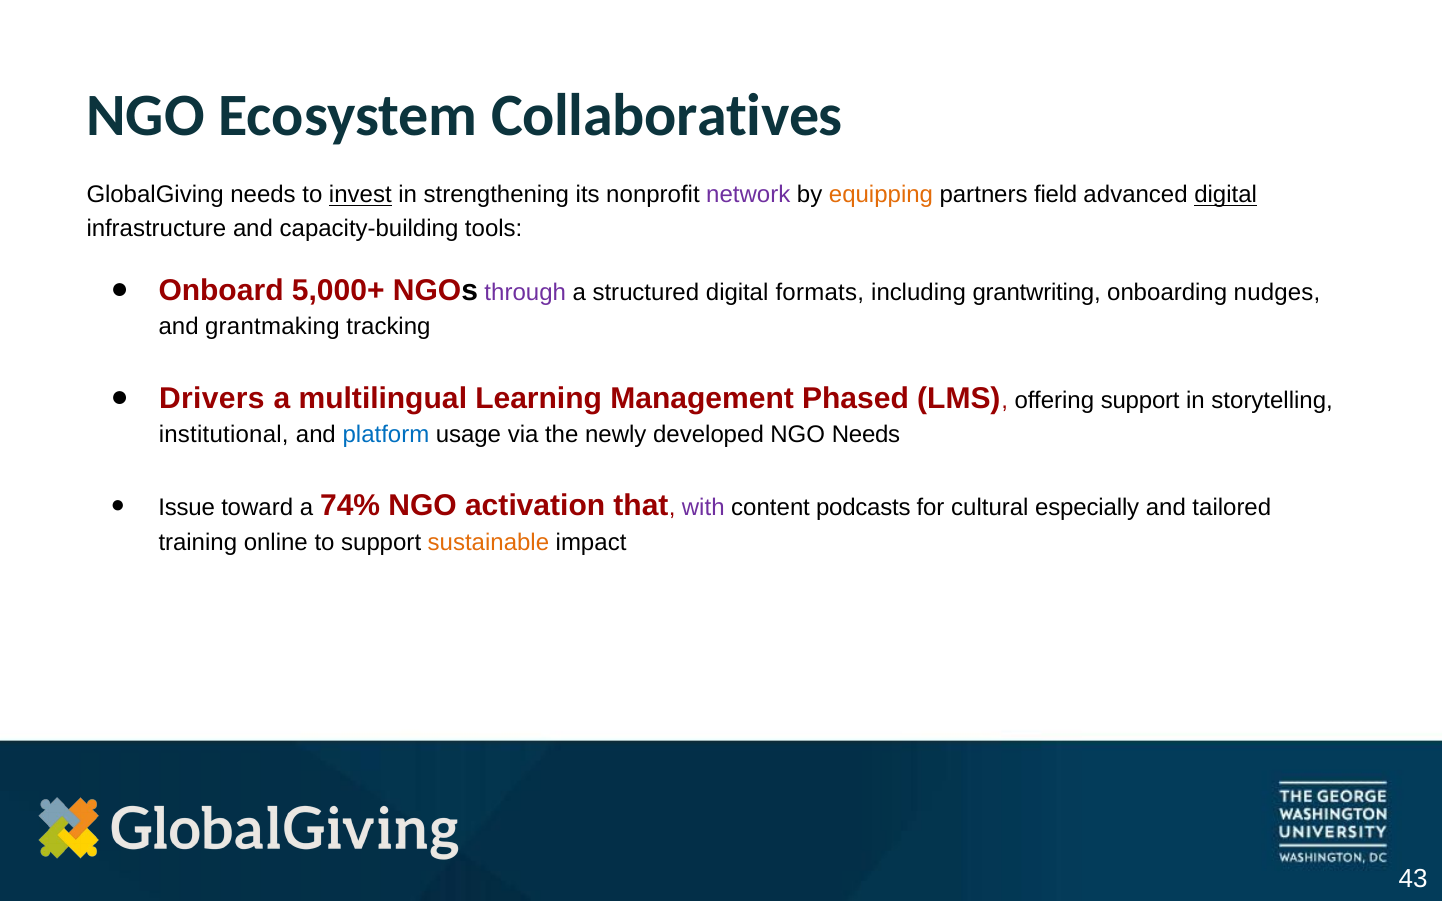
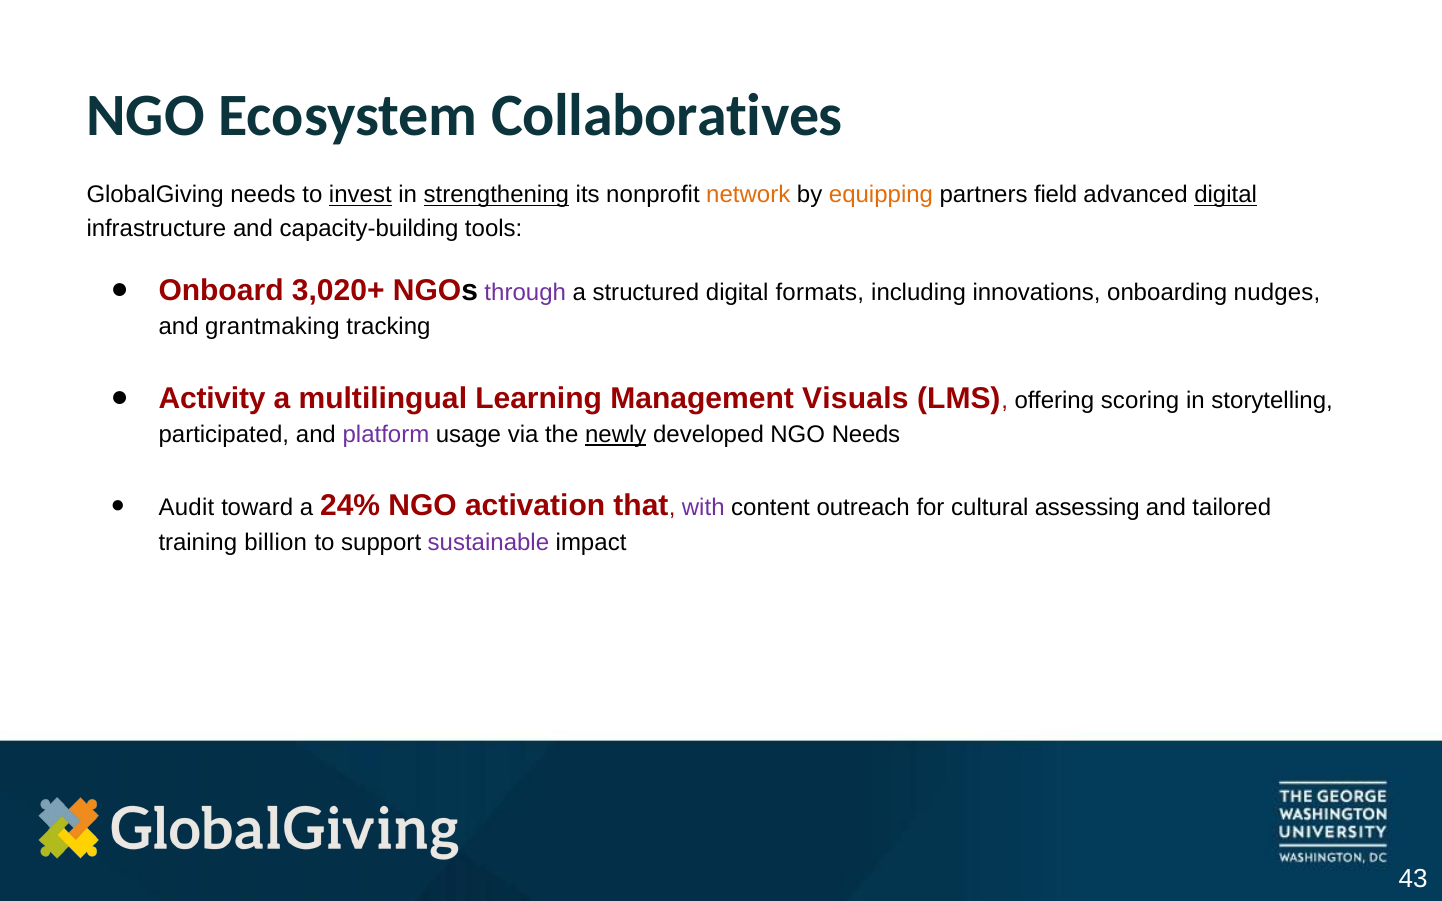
strengthening underline: none -> present (496, 195)
network colour: purple -> orange (748, 195)
5,000+: 5,000+ -> 3,020+ (338, 291)
grantwriting: grantwriting -> innovations (1037, 293)
Drivers: Drivers -> Activity (212, 398)
Phased: Phased -> Visuals (855, 398)
offering support: support -> scoring (1140, 400)
institutional: institutional -> participated (224, 435)
platform colour: blue -> purple (386, 435)
newly underline: none -> present (616, 435)
Issue: Issue -> Audit (186, 508)
74%: 74% -> 24% (350, 506)
podcasts: podcasts -> outreach (863, 508)
especially: especially -> assessing (1087, 508)
online: online -> billion (276, 542)
sustainable colour: orange -> purple (488, 542)
